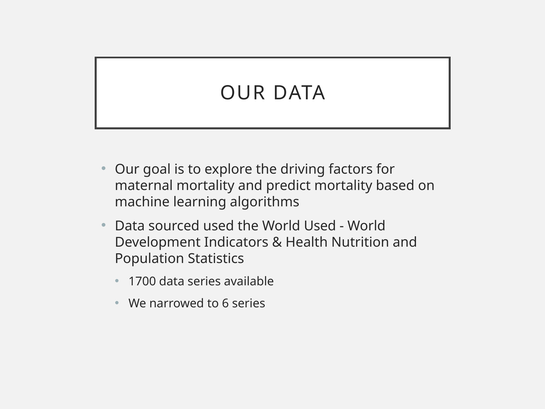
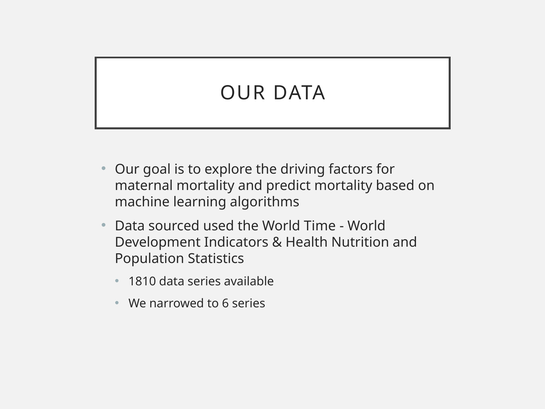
World Used: Used -> Time (320, 226)
1700: 1700 -> 1810 (142, 281)
